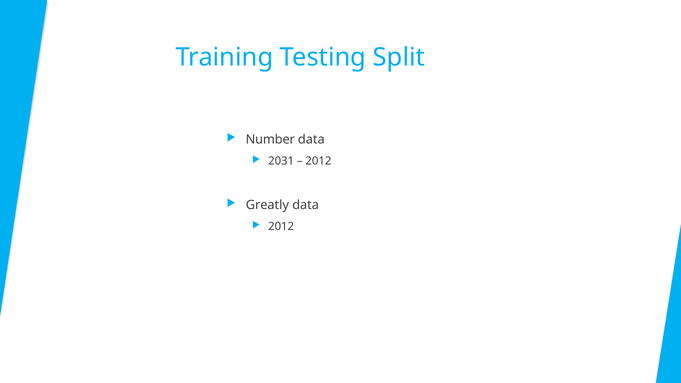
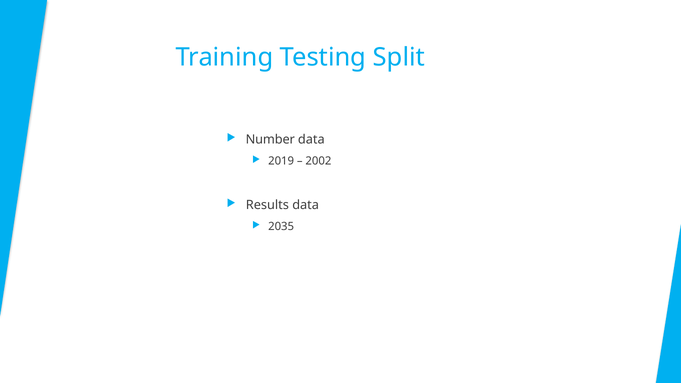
2031: 2031 -> 2019 (281, 161)
2012: 2012 -> 2002 (318, 161)
Greatly: Greatly -> Results (267, 205)
2012: 2012 -> 2035 (281, 227)
